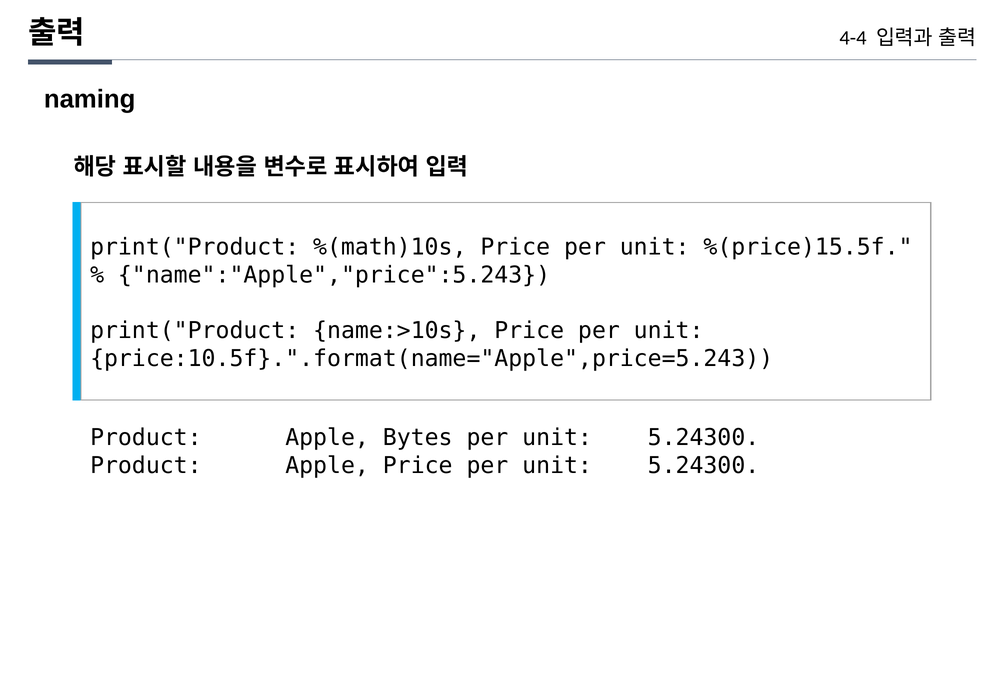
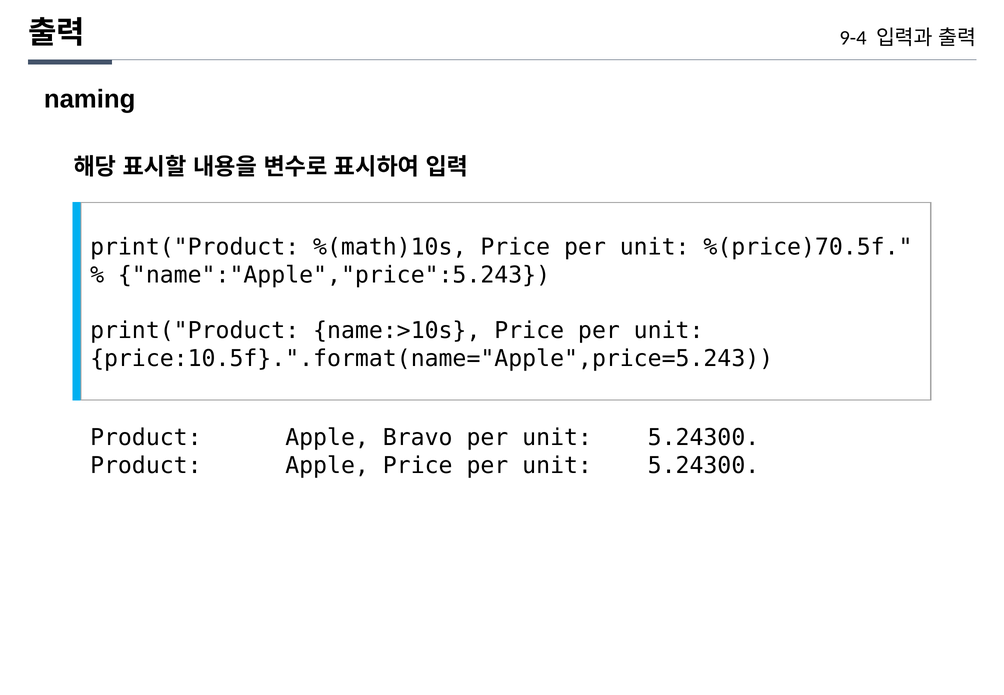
4-4: 4-4 -> 9-4 (853, 38)
%(price)15.5f: %(price)15.5f -> %(price)70.5f (808, 247)
Bytes: Bytes -> Bravo (418, 438)
